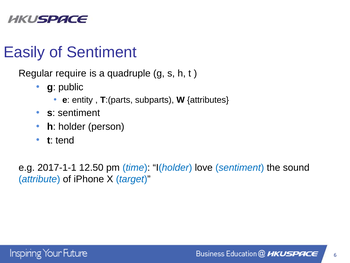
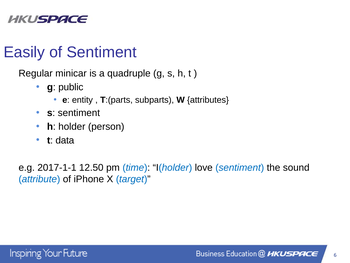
require: require -> minicar (71, 73)
tend: tend -> data (65, 140)
